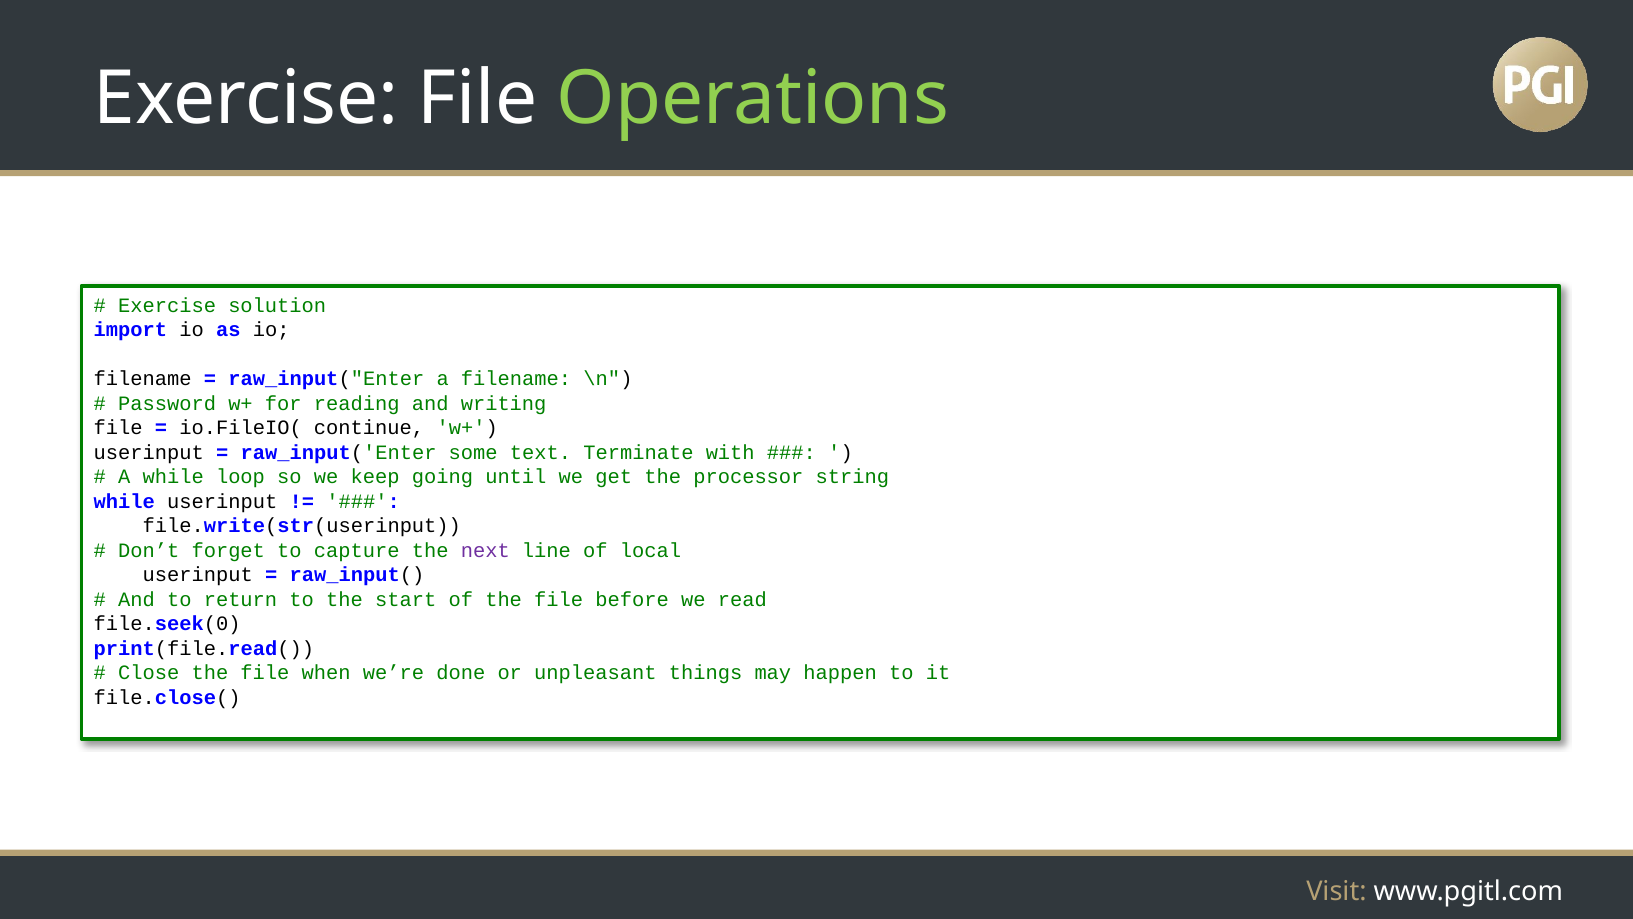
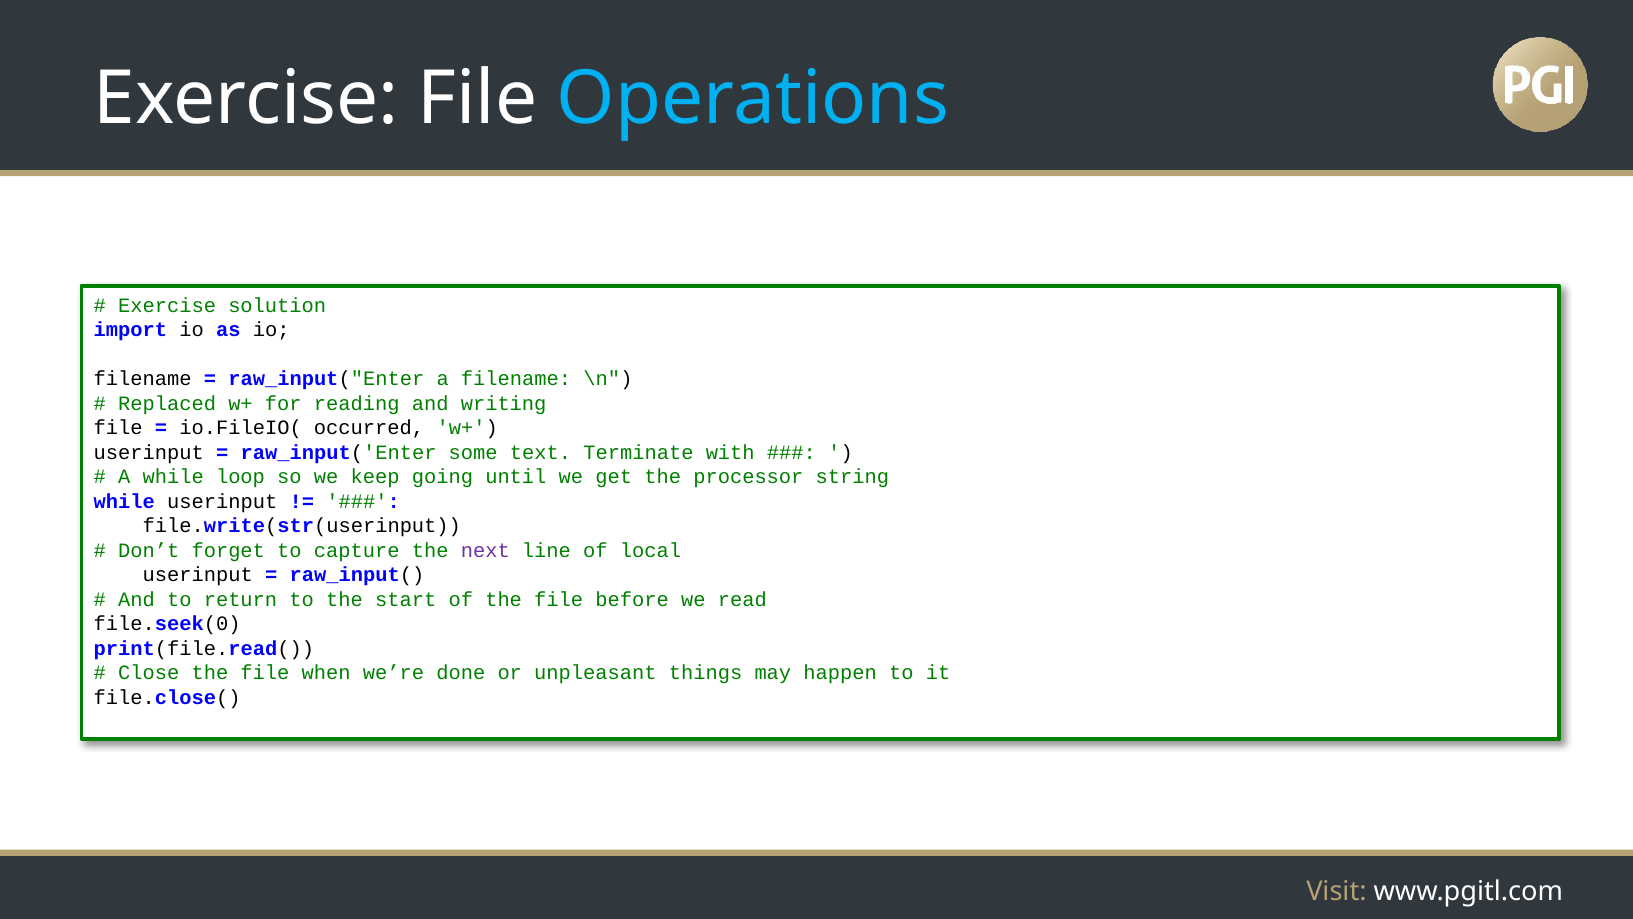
Operations colour: light green -> light blue (753, 99)
Password: Password -> Replaced (167, 403)
continue: continue -> occurred (369, 428)
